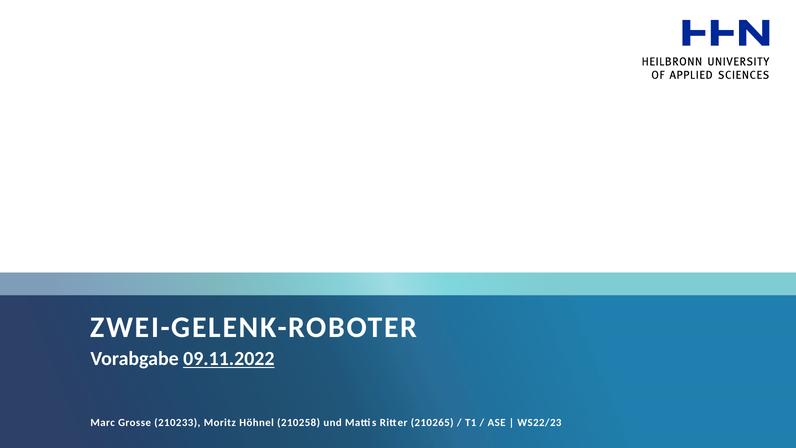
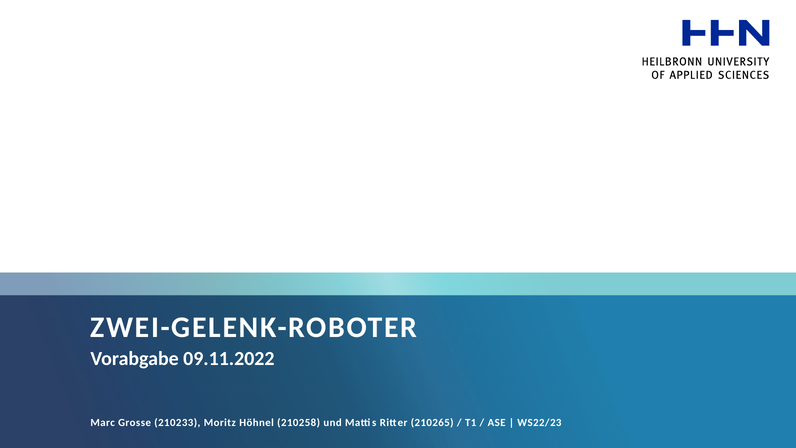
09.11.2022 underline: present -> none (229, 359)
